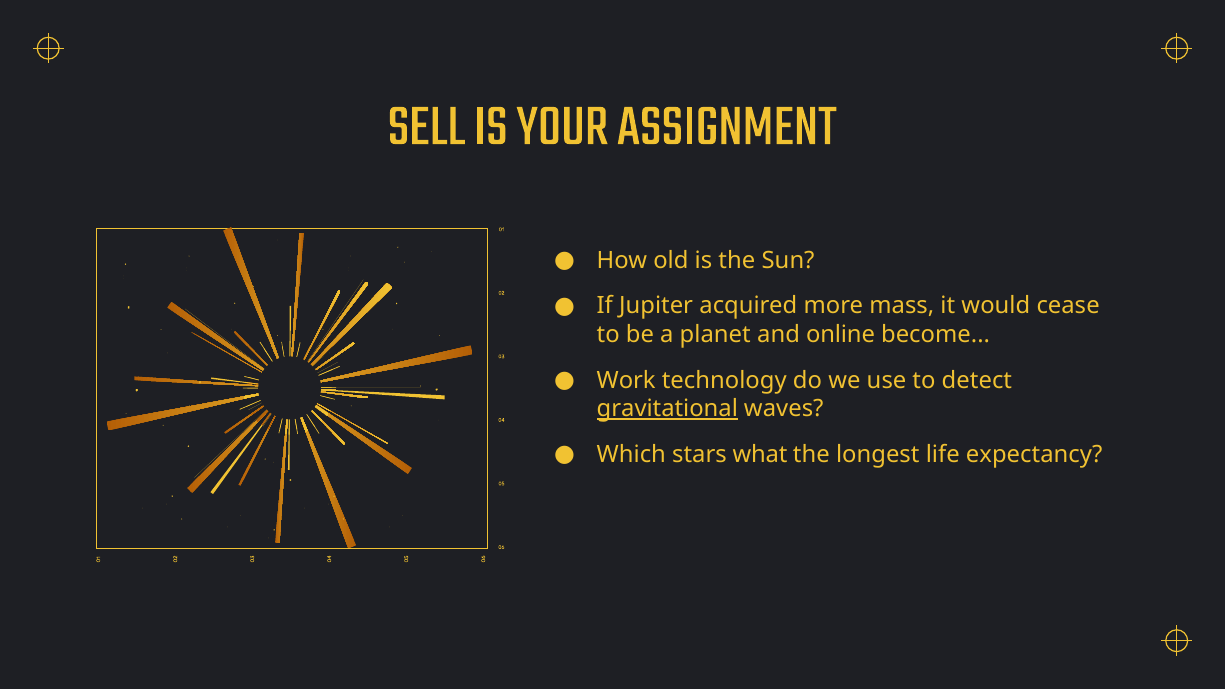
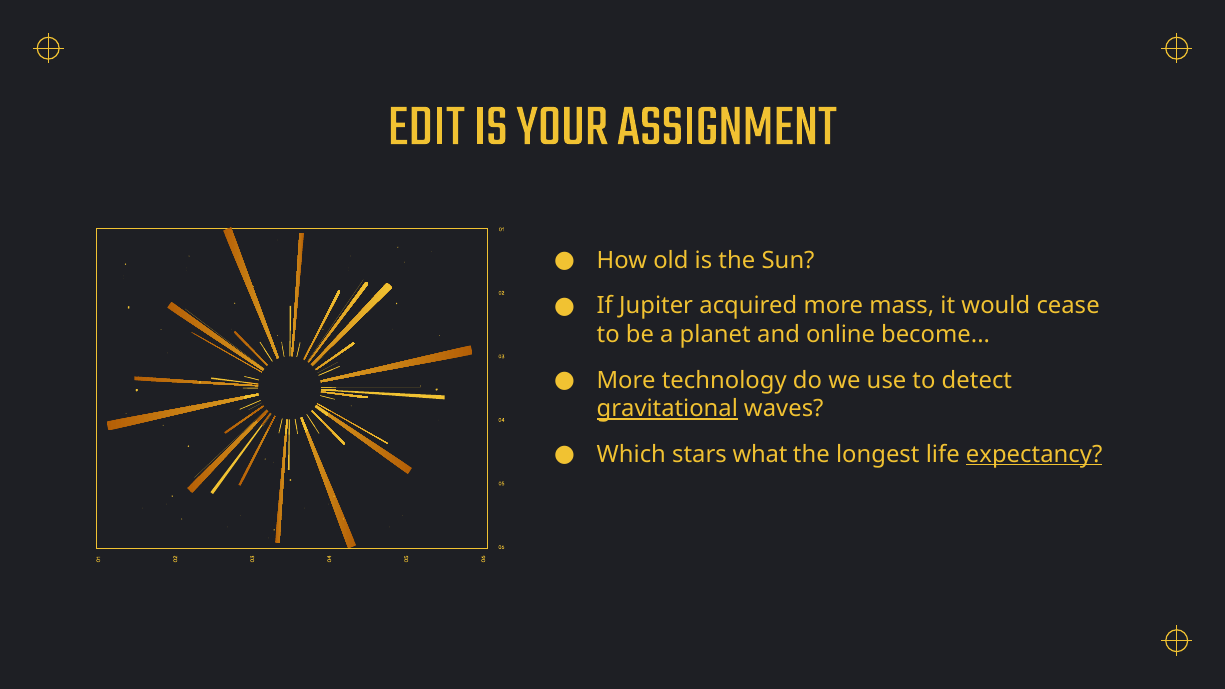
SELL: SELL -> EDIT (426, 125)
Work: Work -> More (626, 380)
expectancy underline: none -> present (1034, 454)
